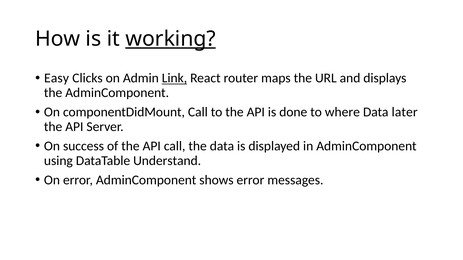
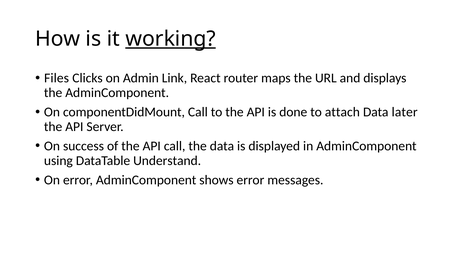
Easy: Easy -> Files (57, 78)
Link underline: present -> none (174, 78)
where: where -> attach (342, 112)
